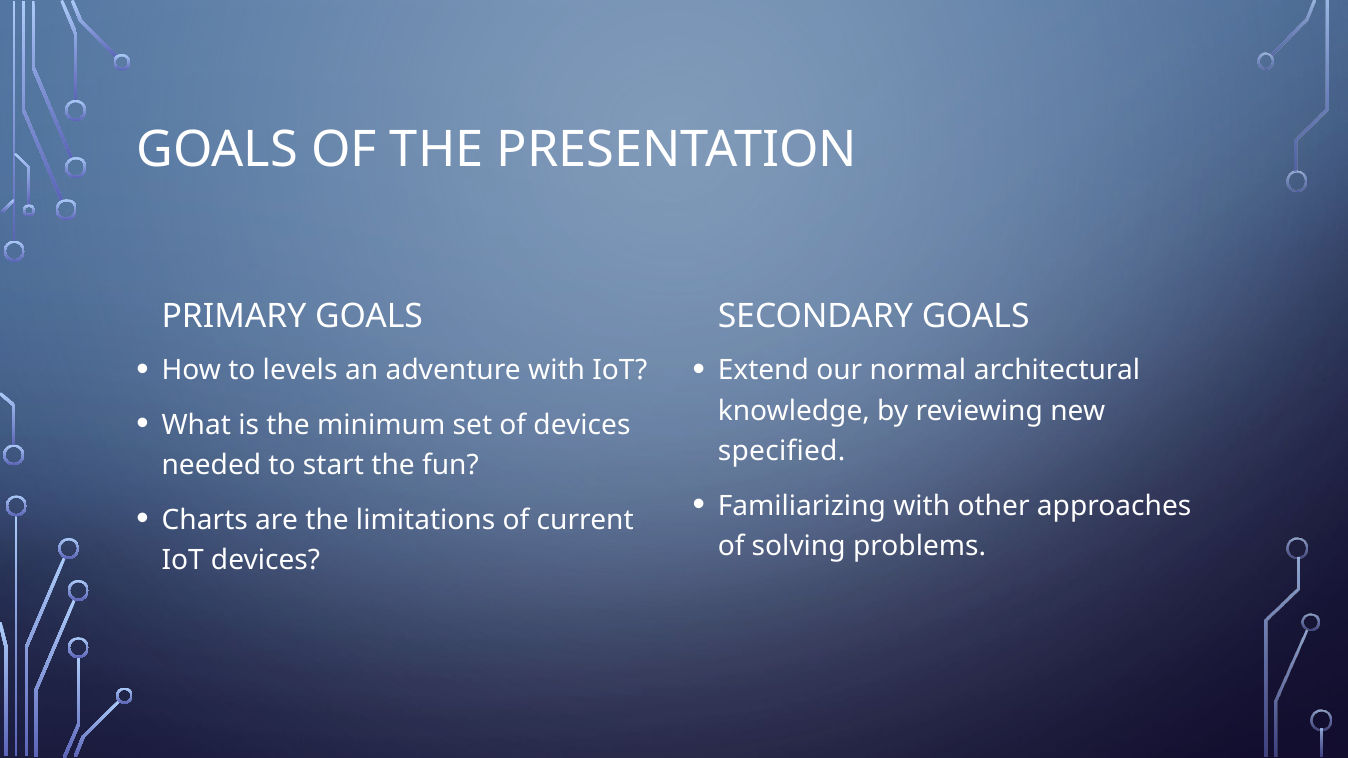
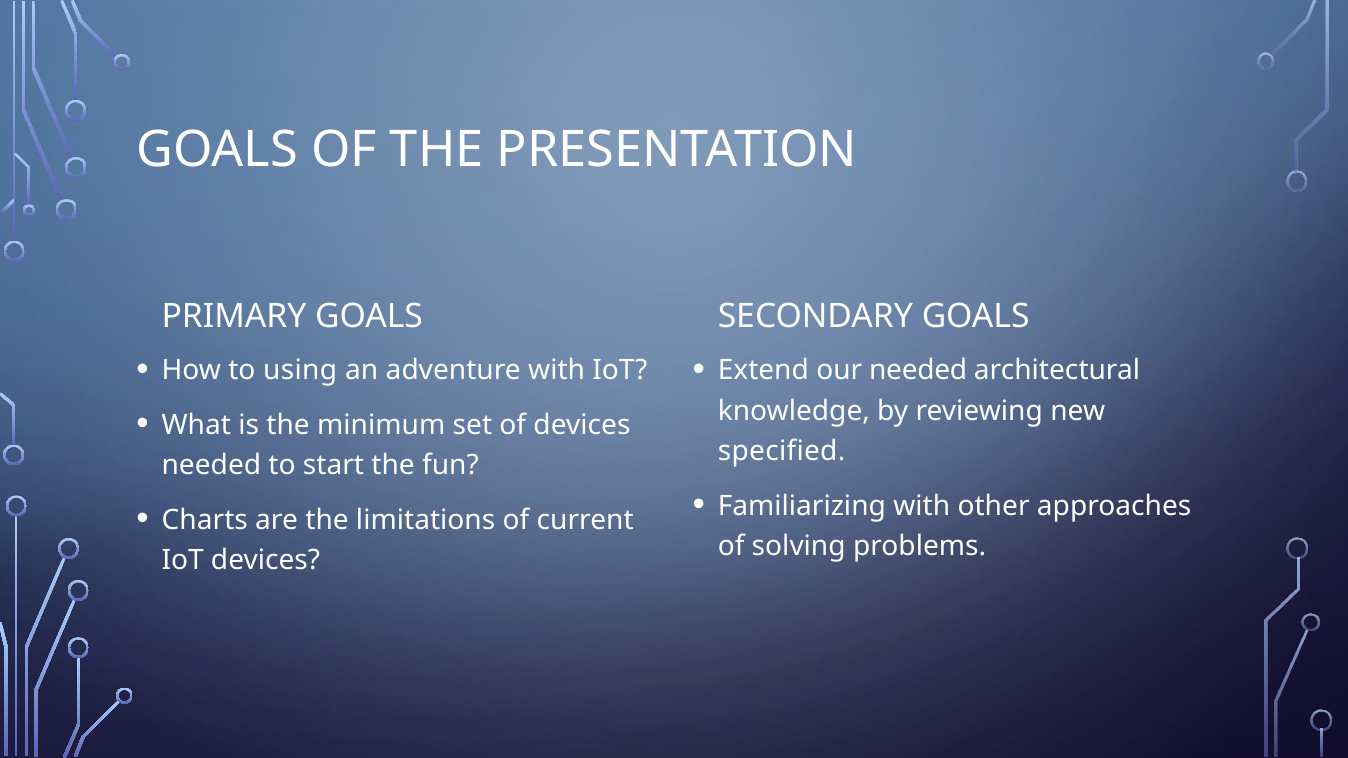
levels: levels -> using (300, 370)
our normal: normal -> needed (918, 370)
